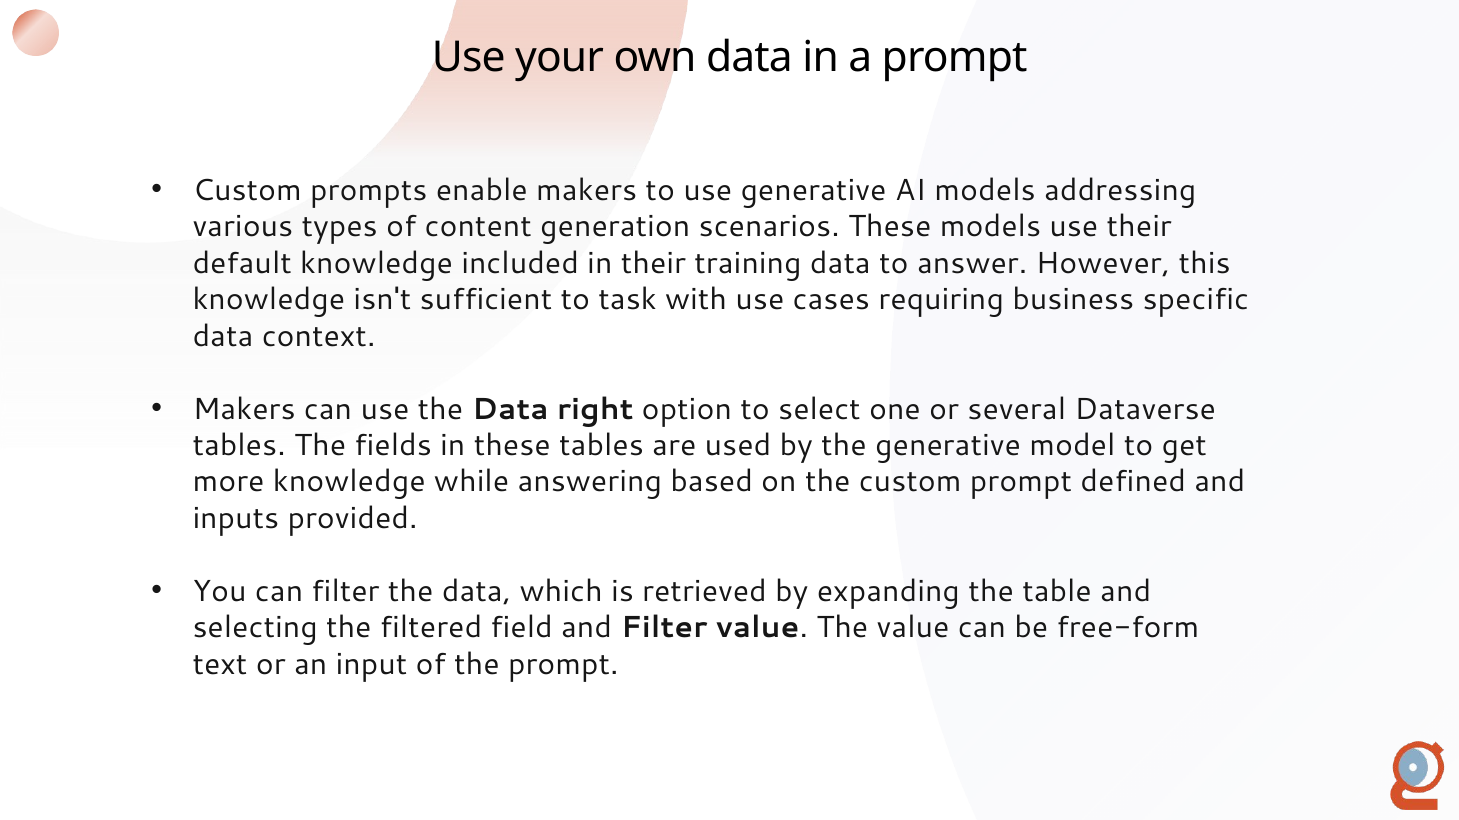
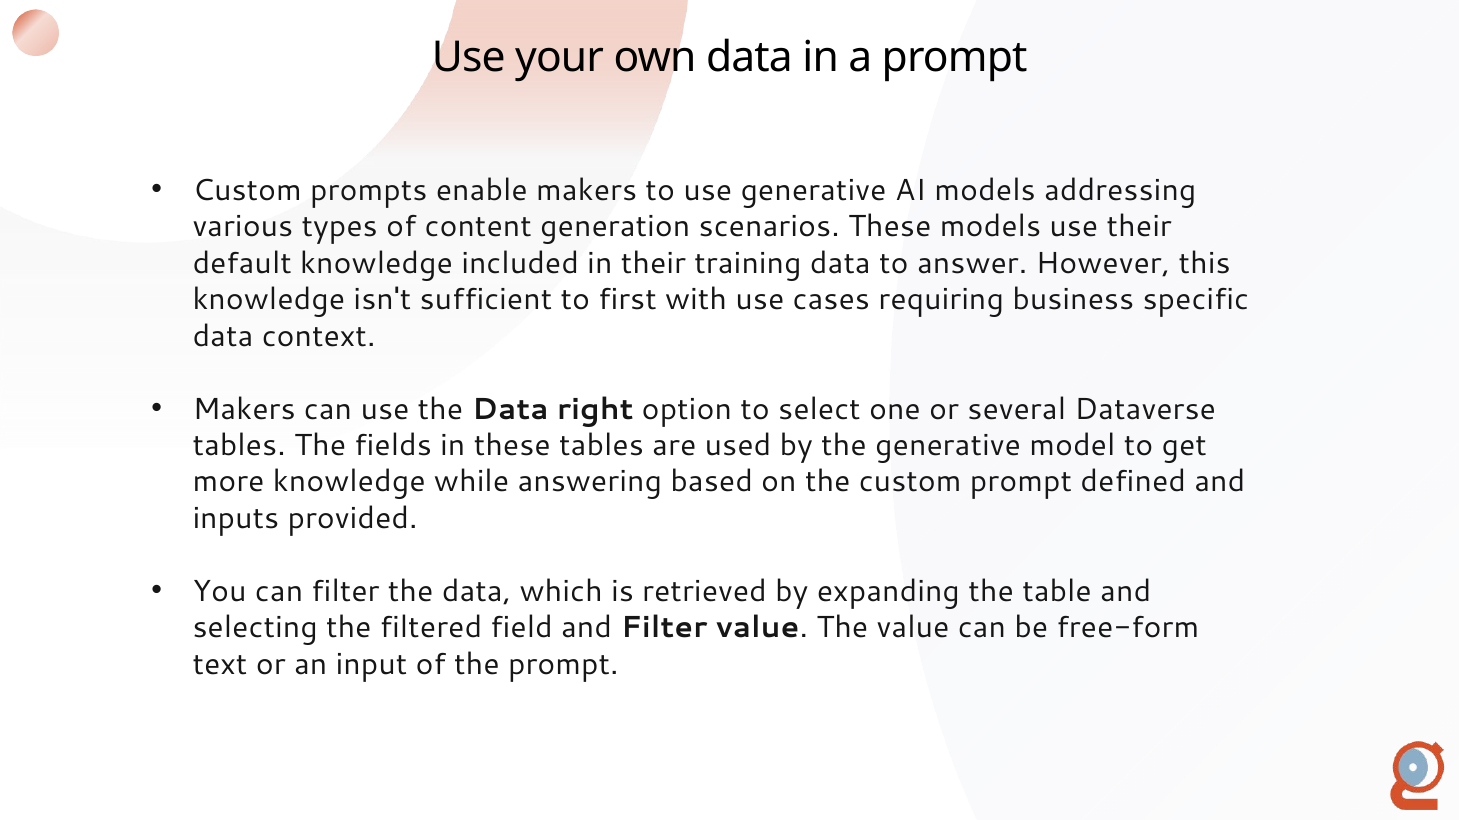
task: task -> first (628, 300)
